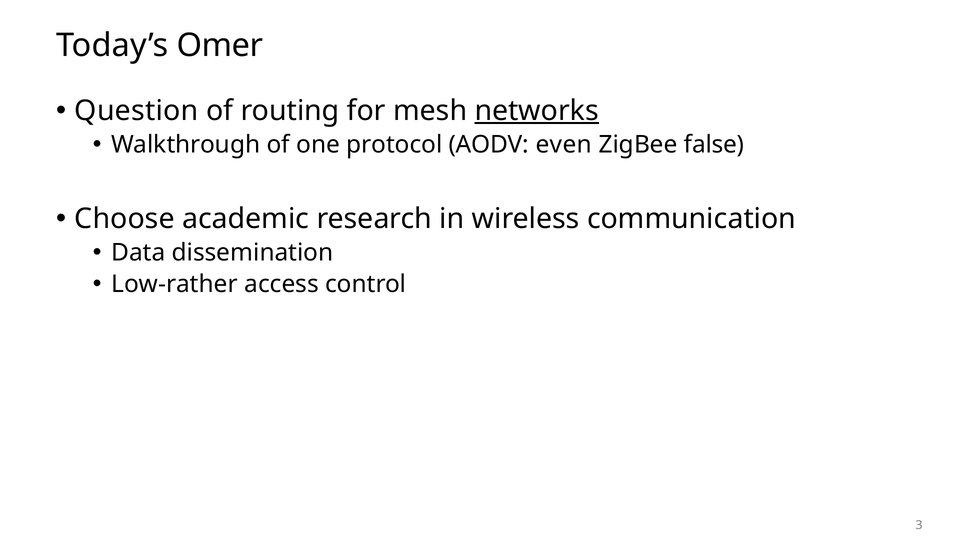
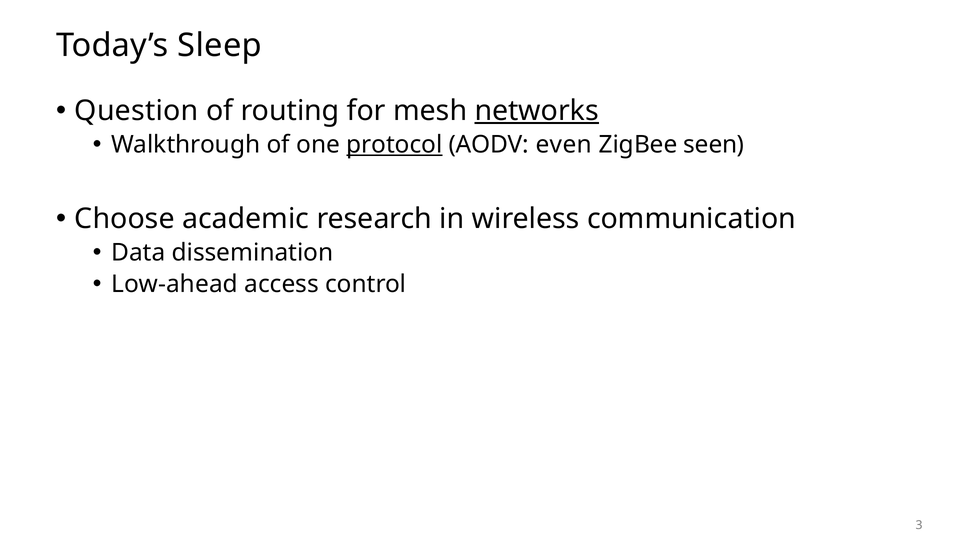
Omer: Omer -> Sleep (220, 46)
protocol underline: none -> present (394, 144)
false: false -> seen (714, 144)
Low-rather: Low-rather -> Low-ahead (175, 284)
